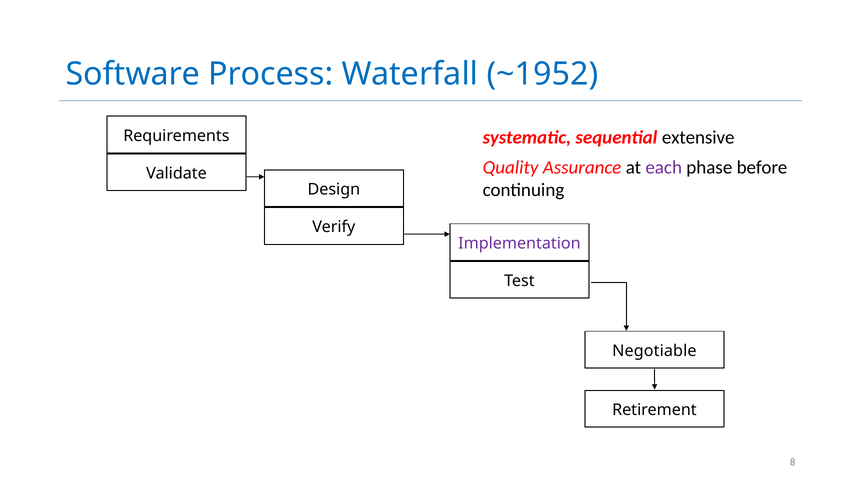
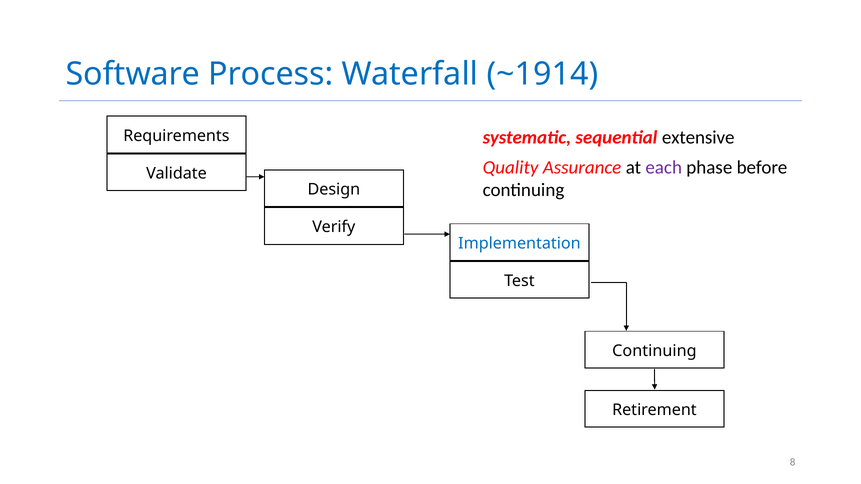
~1952: ~1952 -> ~1914 (542, 74)
Implementation colour: purple -> blue (519, 243)
Negotiable: Negotiable -> Continuing (654, 351)
